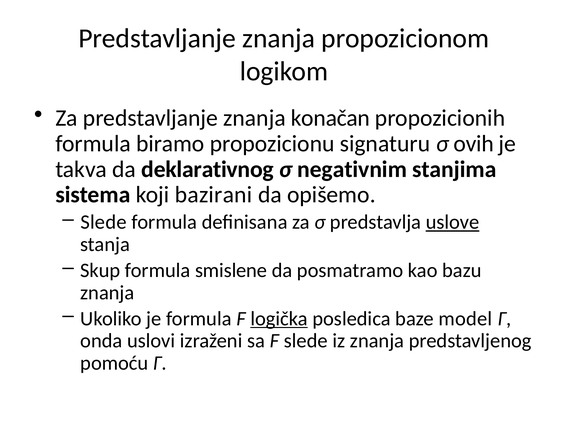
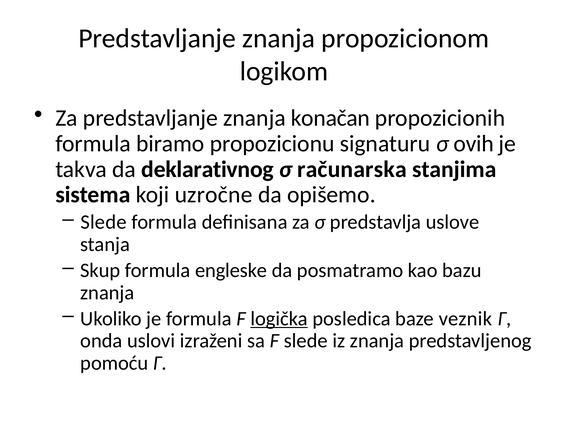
negativnim: negativnim -> računarska (352, 169)
bazirani: bazirani -> uzročne (214, 195)
uslove underline: present -> none (453, 222)
smislene: smislene -> engleske (231, 270)
model: model -> veznik (465, 319)
